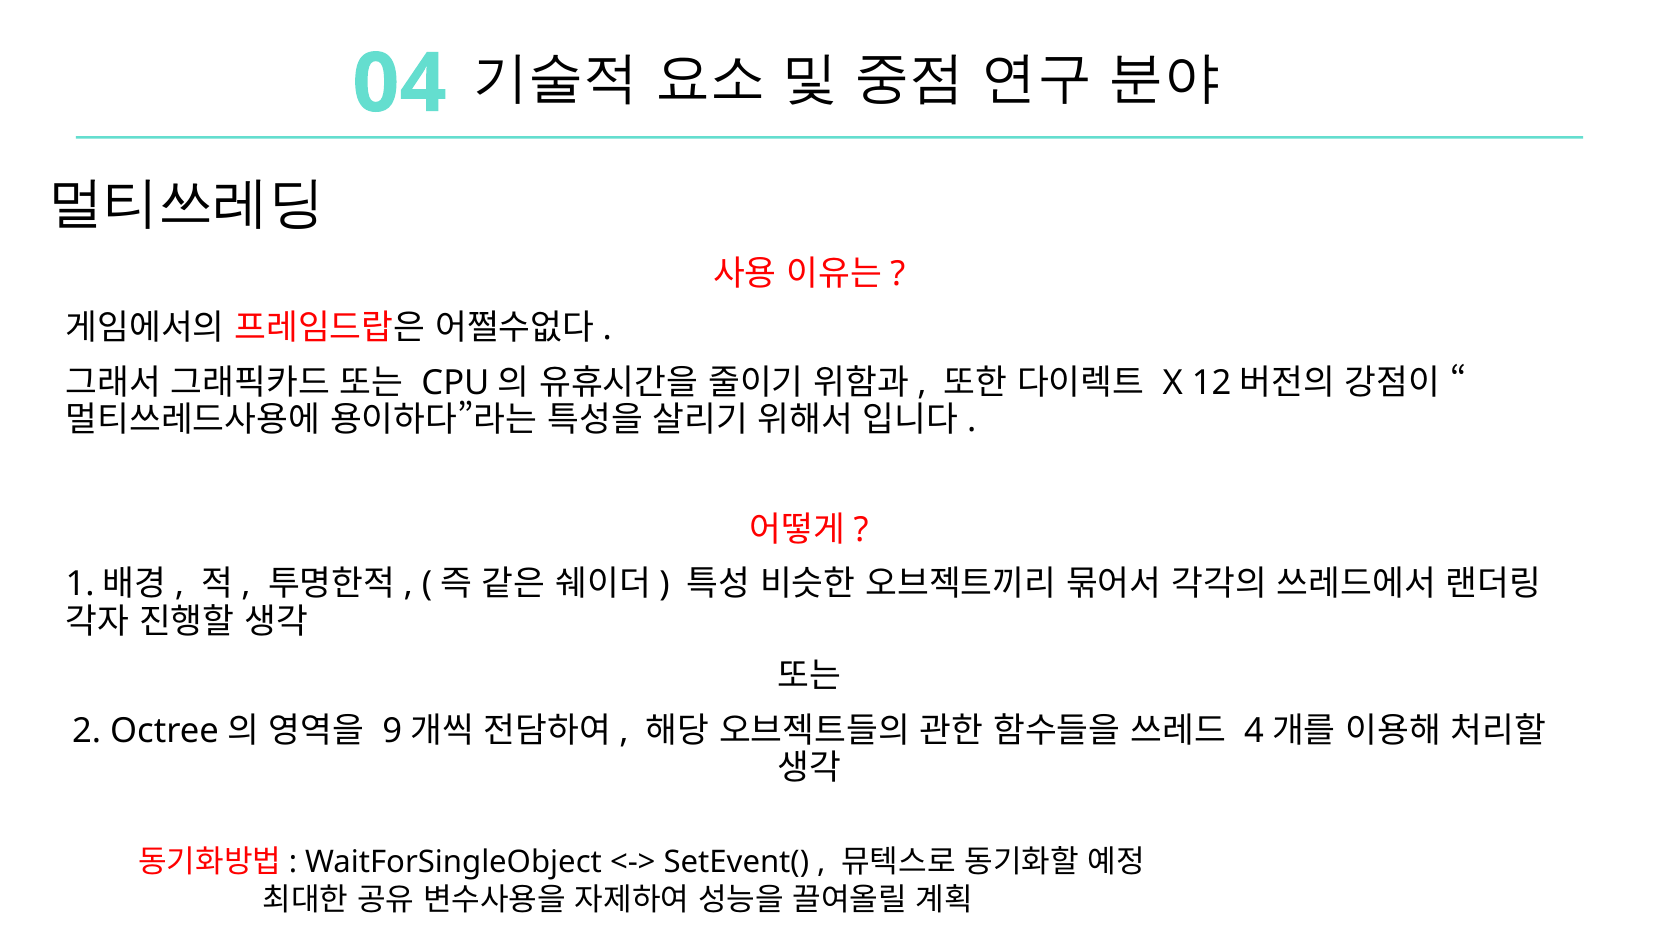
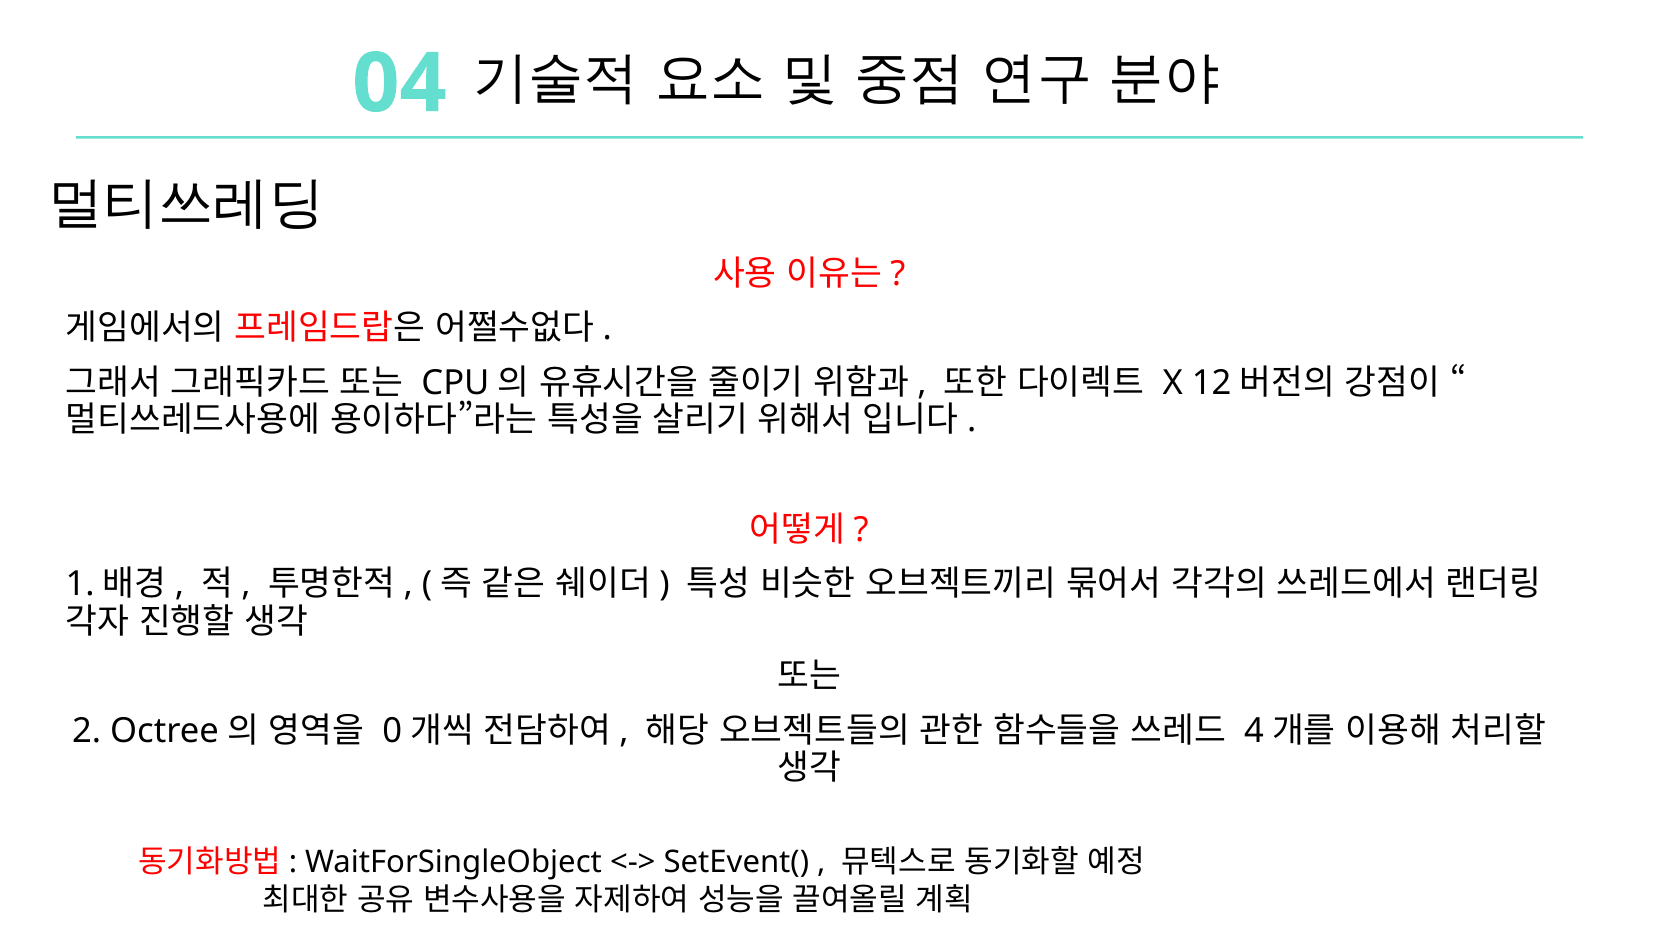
9: 9 -> 0 (392, 731)
